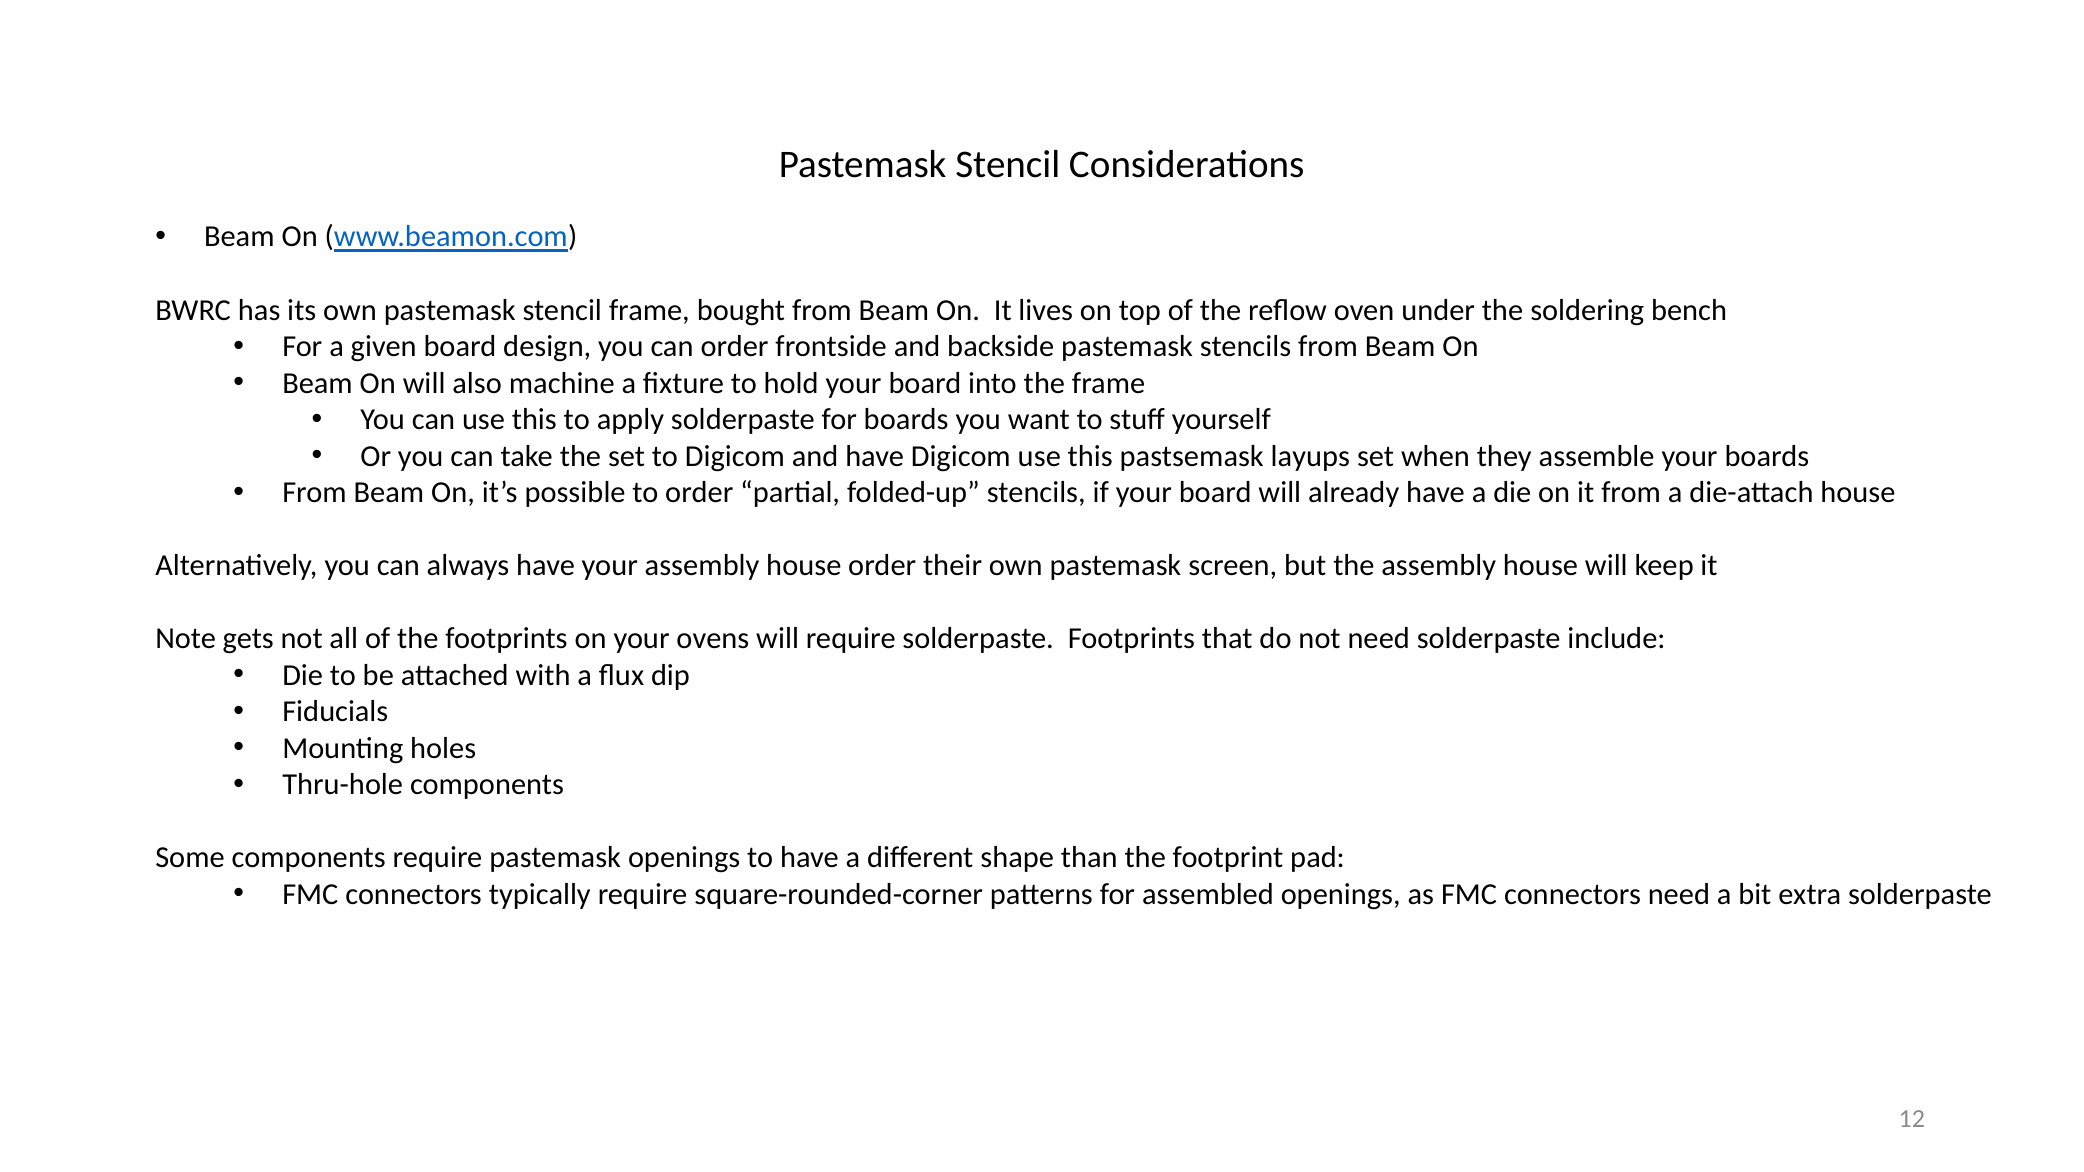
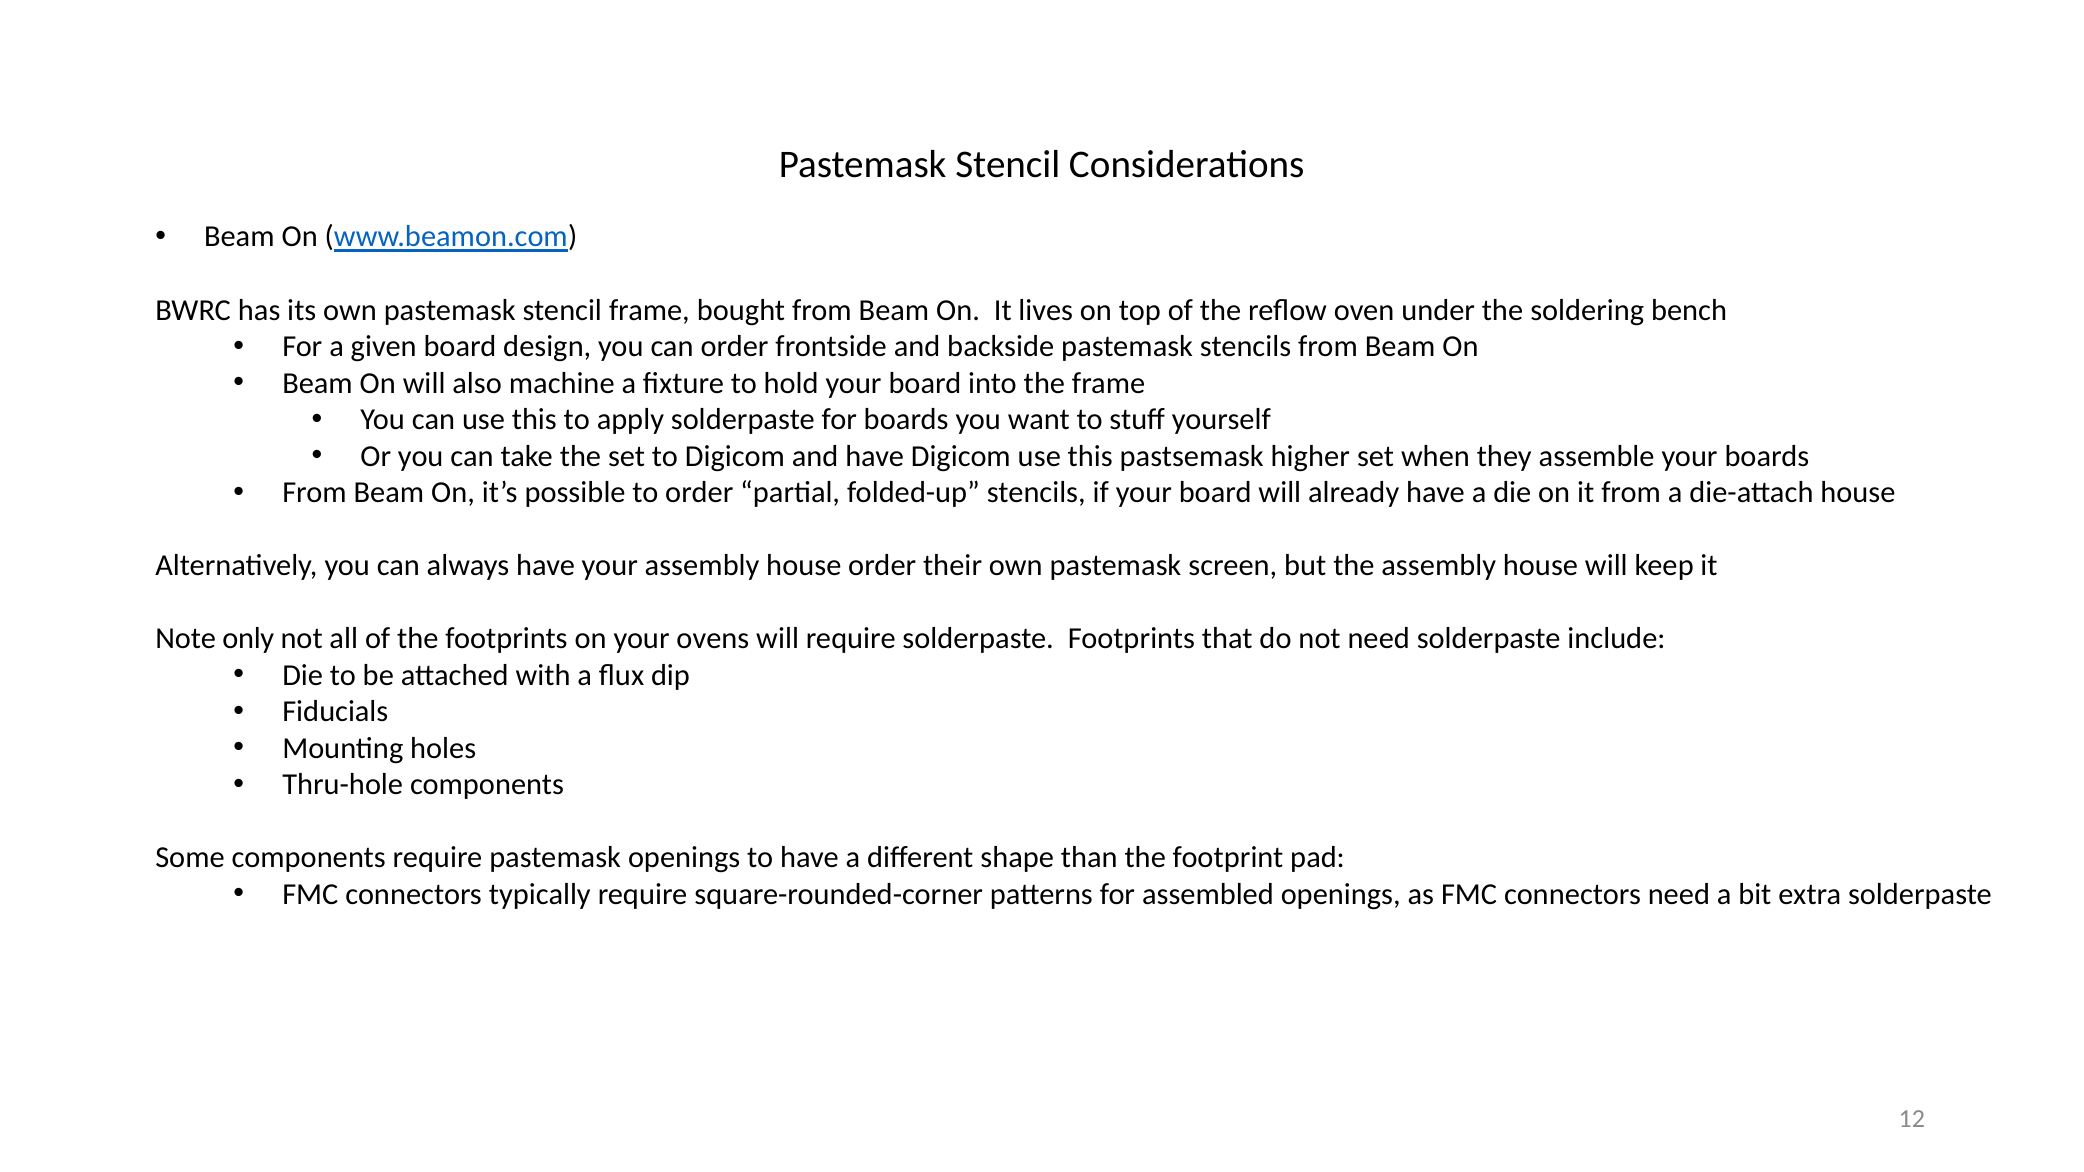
layups: layups -> higher (1310, 456)
gets: gets -> only (248, 639)
